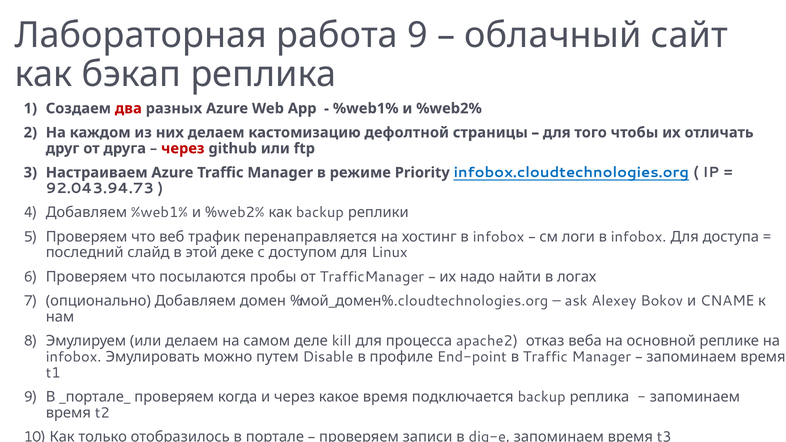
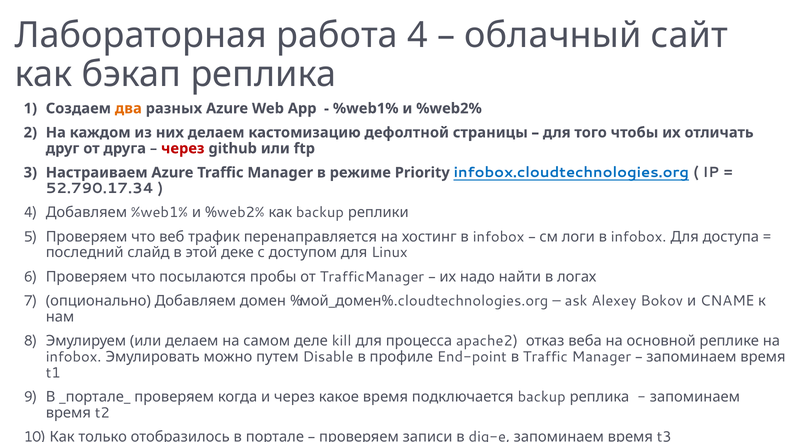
работа 9: 9 -> 4 (417, 35)
два colour: red -> orange (128, 108)
92.043.94.73: 92.043.94.73 -> 52.790.17.34 (100, 189)
